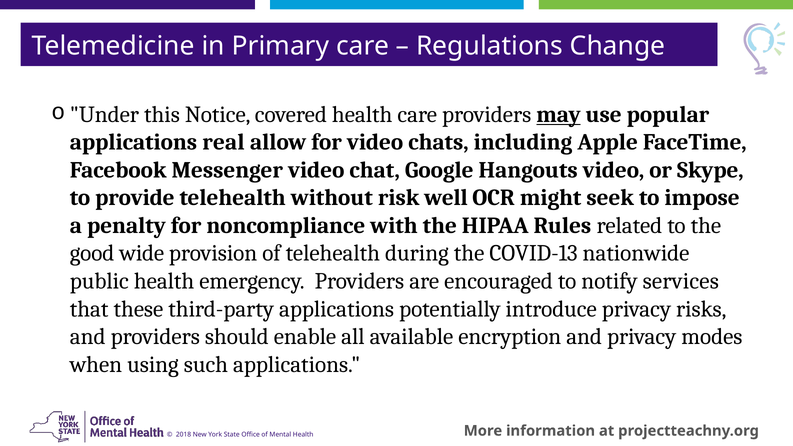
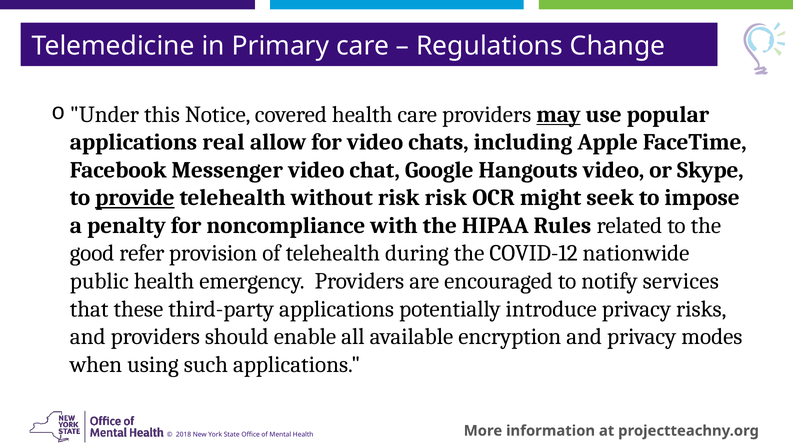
provide underline: none -> present (135, 198)
risk well: well -> risk (446, 198)
wide: wide -> refer (142, 253)
COVID-13: COVID-13 -> COVID-12 (534, 253)
